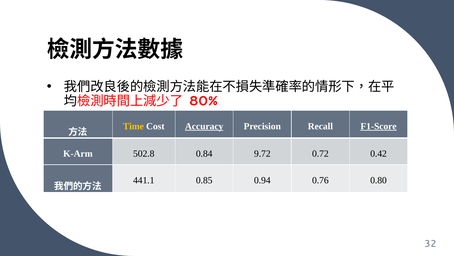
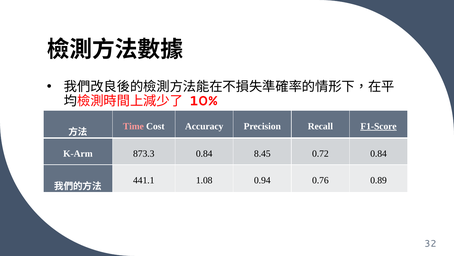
80%: 80% -> 10% (203, 101)
Time colour: yellow -> pink (133, 126)
Accuracy underline: present -> none (204, 126)
502.8: 502.8 -> 873.3 (144, 153)
9.72: 9.72 -> 8.45 (262, 153)
0.72 0.42: 0.42 -> 0.84 (379, 153)
0.85: 0.85 -> 1.08 (204, 180)
0.80: 0.80 -> 0.89 (379, 180)
